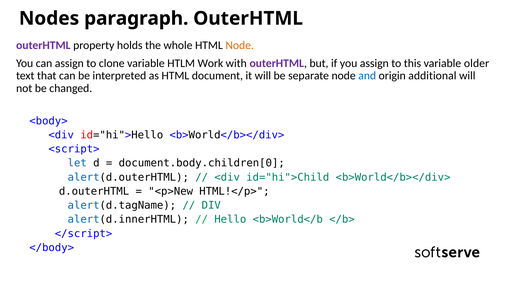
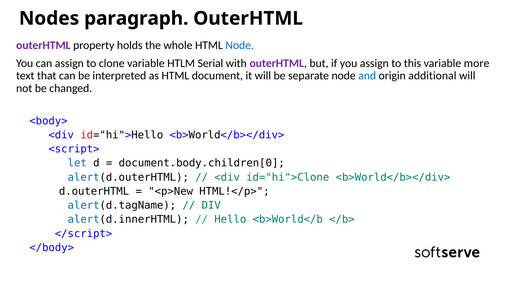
Node colour: orange -> blue (240, 45)
Work: Work -> Serial (210, 63)
older: older -> more (477, 63)
id="hi">Child: id="hi">Child -> id="hi">Clone (288, 177)
